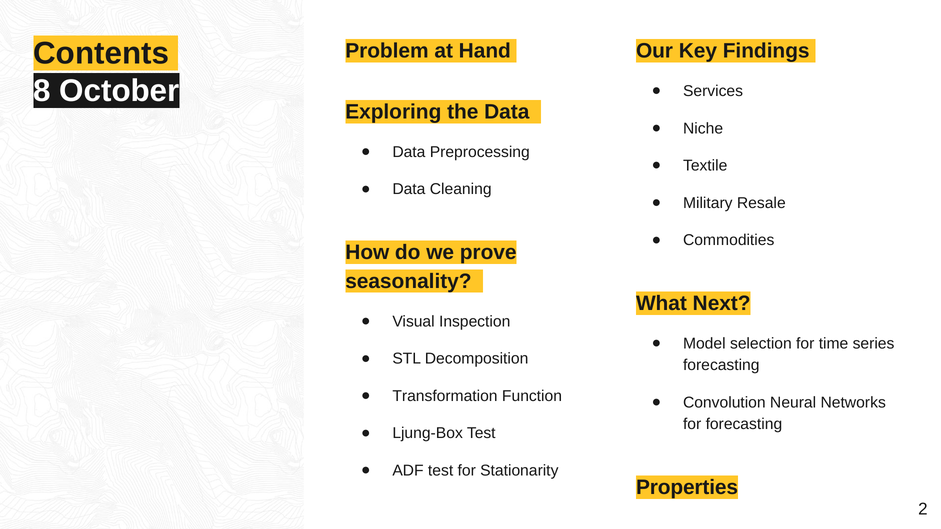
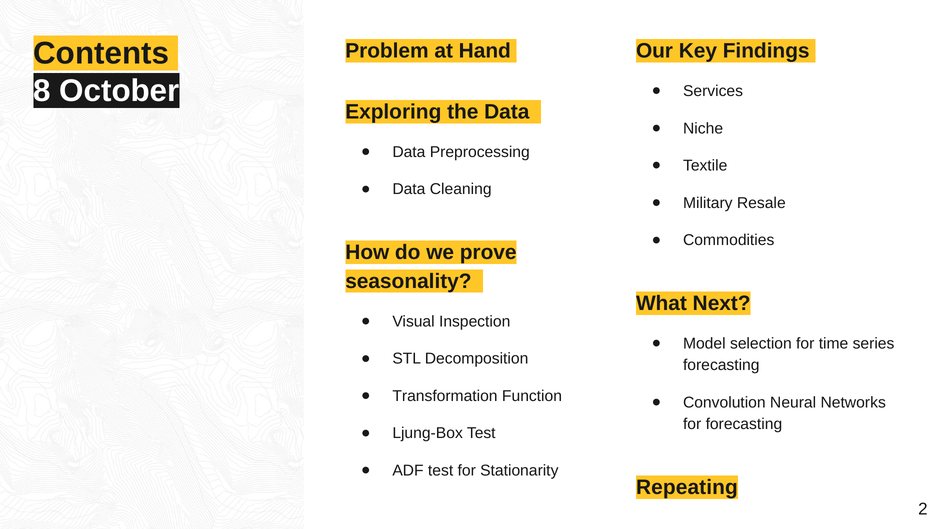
Properties: Properties -> Repeating (687, 488)
